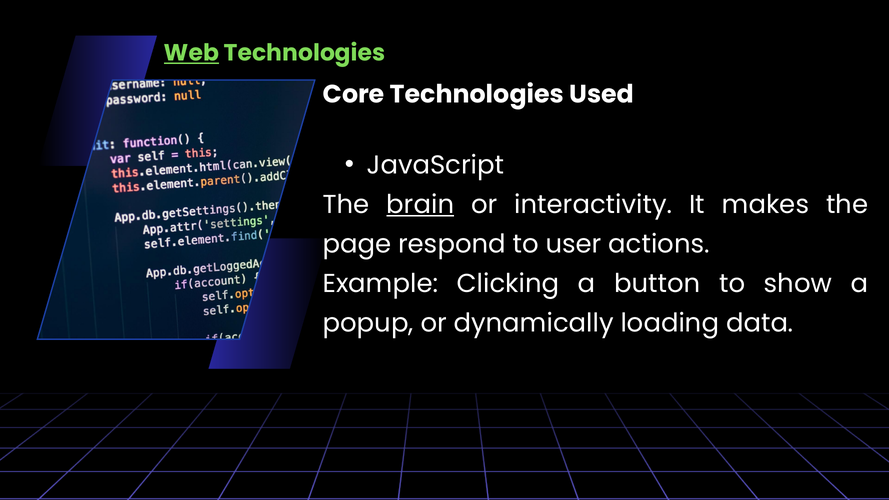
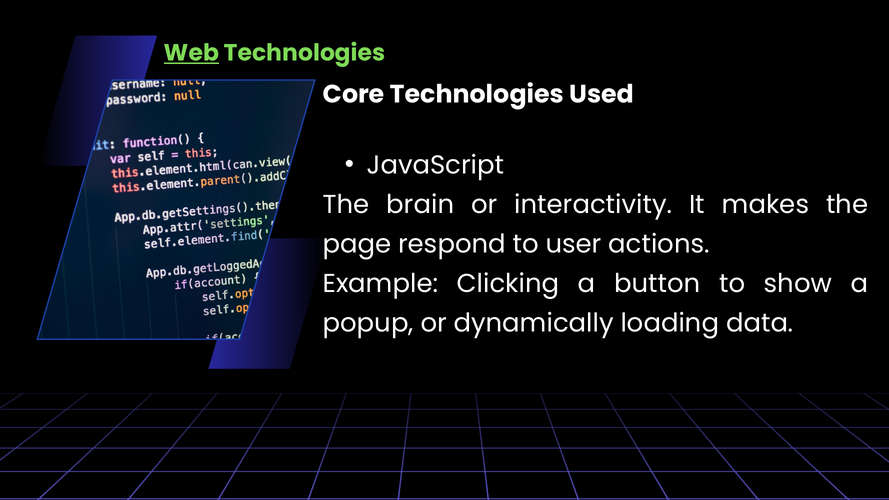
brain underline: present -> none (420, 204)
